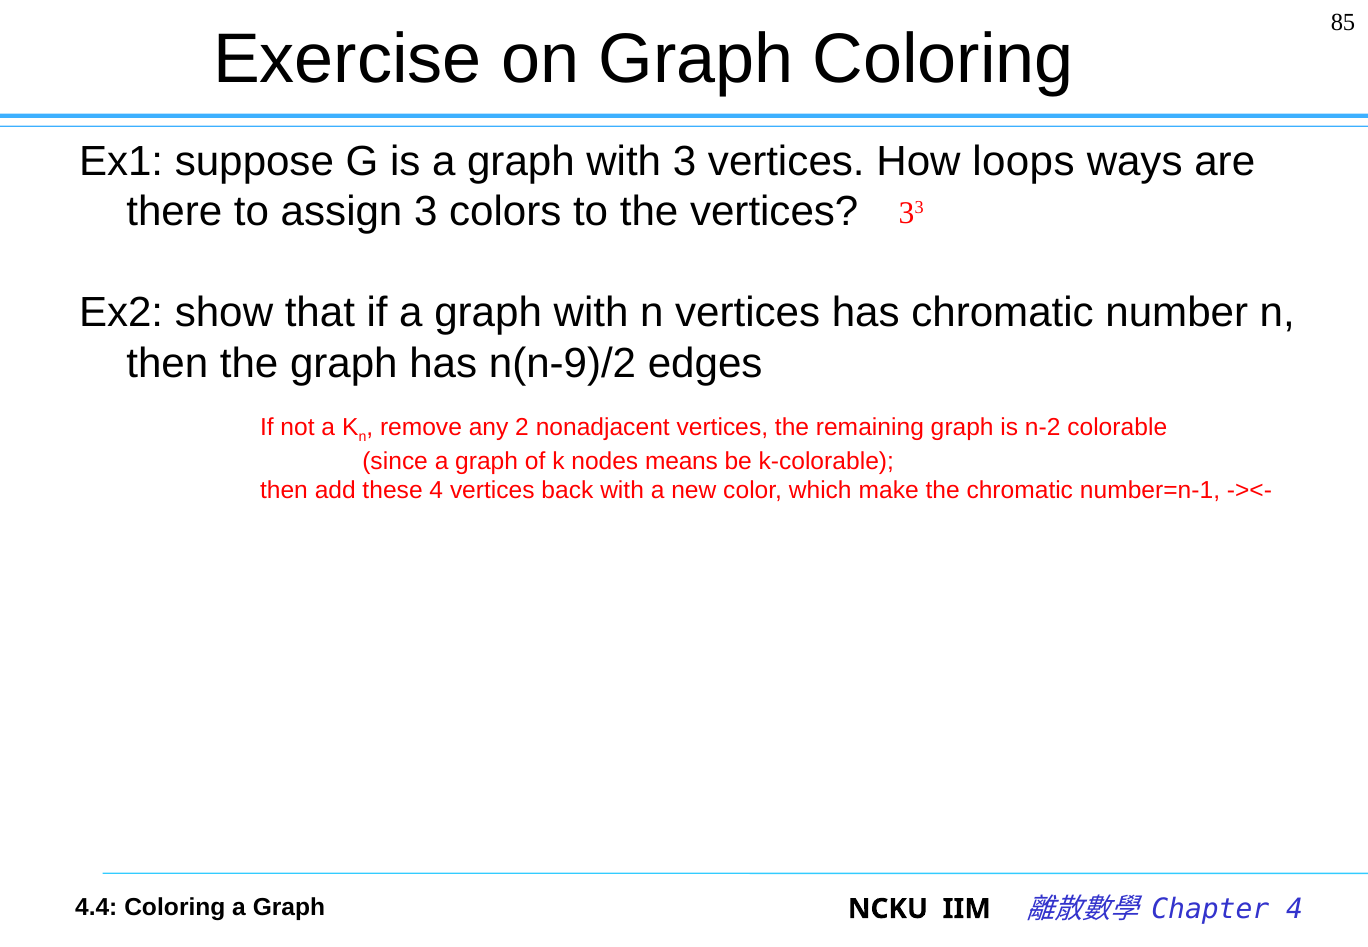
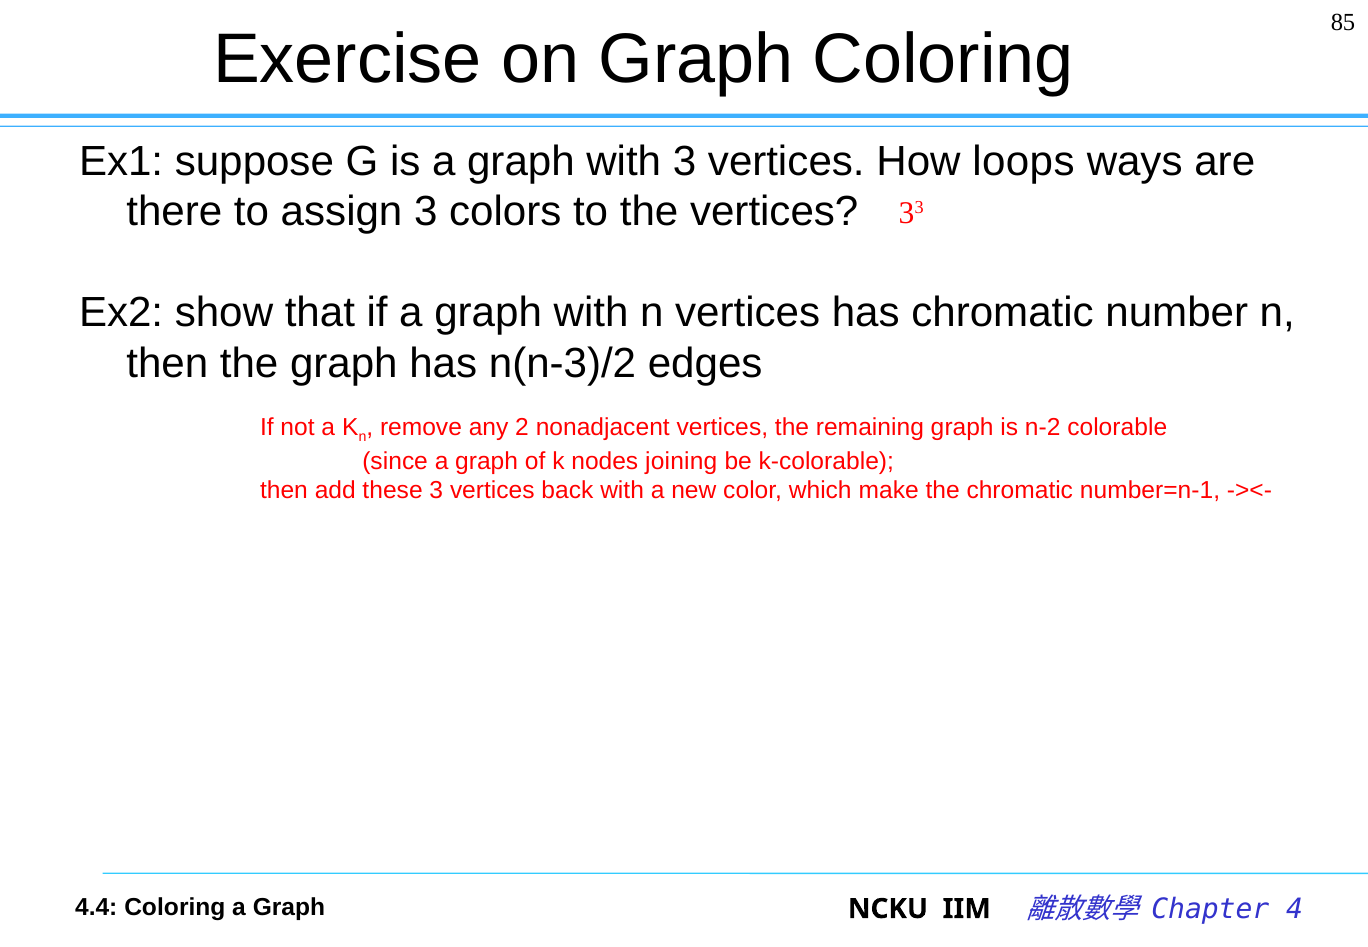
n(n-9)/2: n(n-9)/2 -> n(n-3)/2 (563, 363)
means: means -> joining (681, 461)
these 4: 4 -> 3 (436, 491)
